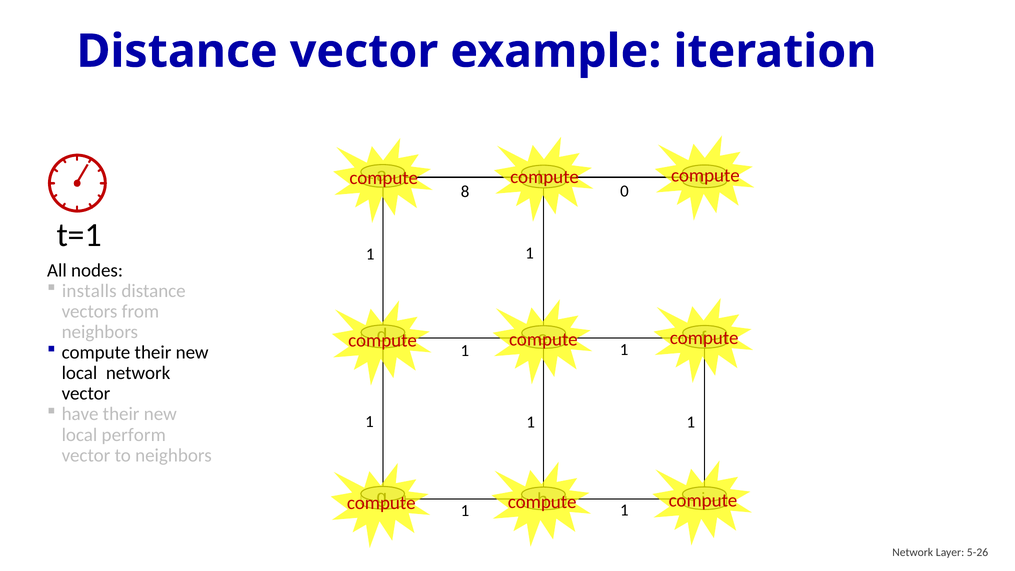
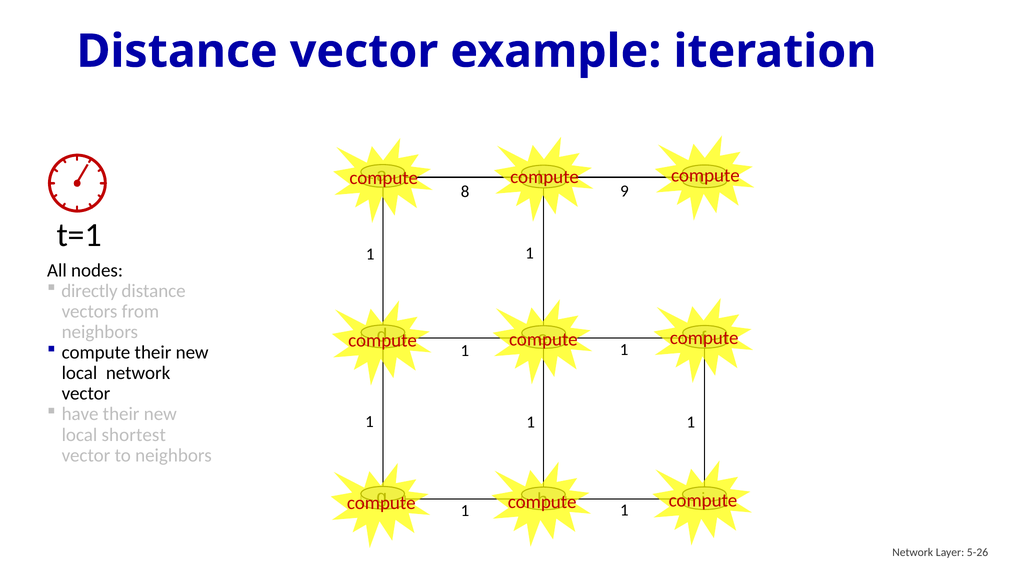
0: 0 -> 9 (624, 191)
installs: installs -> directly (89, 291)
perform: perform -> shortest (134, 435)
